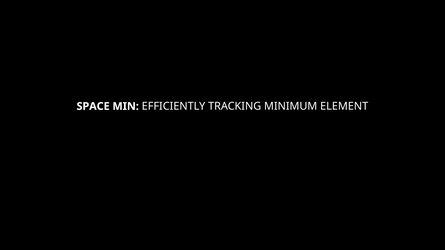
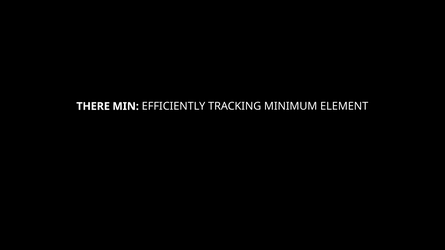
SPACE: SPACE -> THERE (93, 106)
